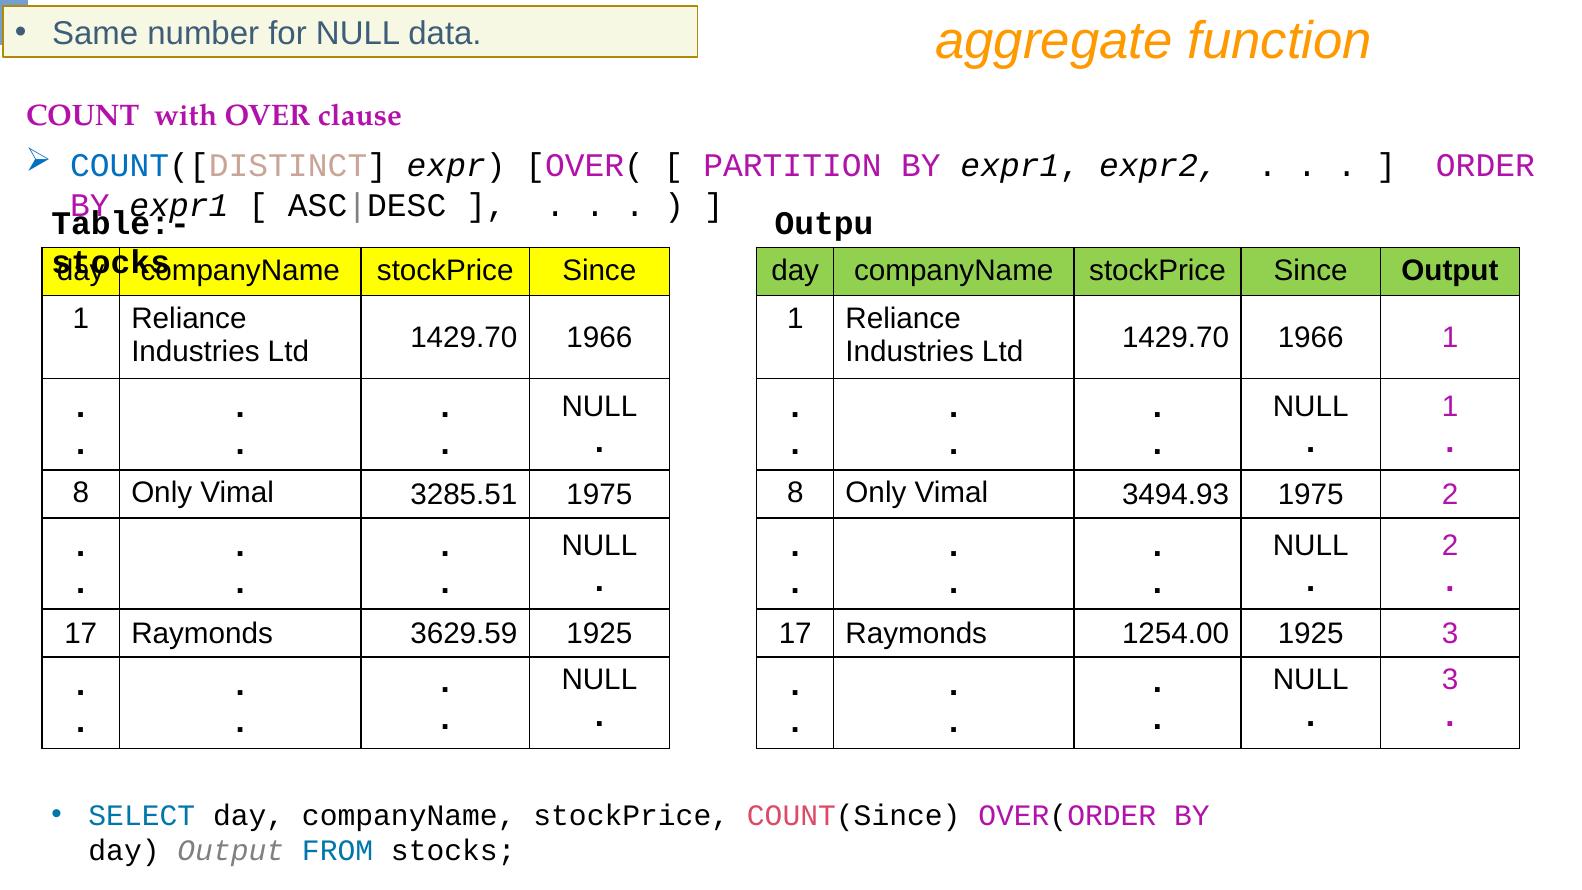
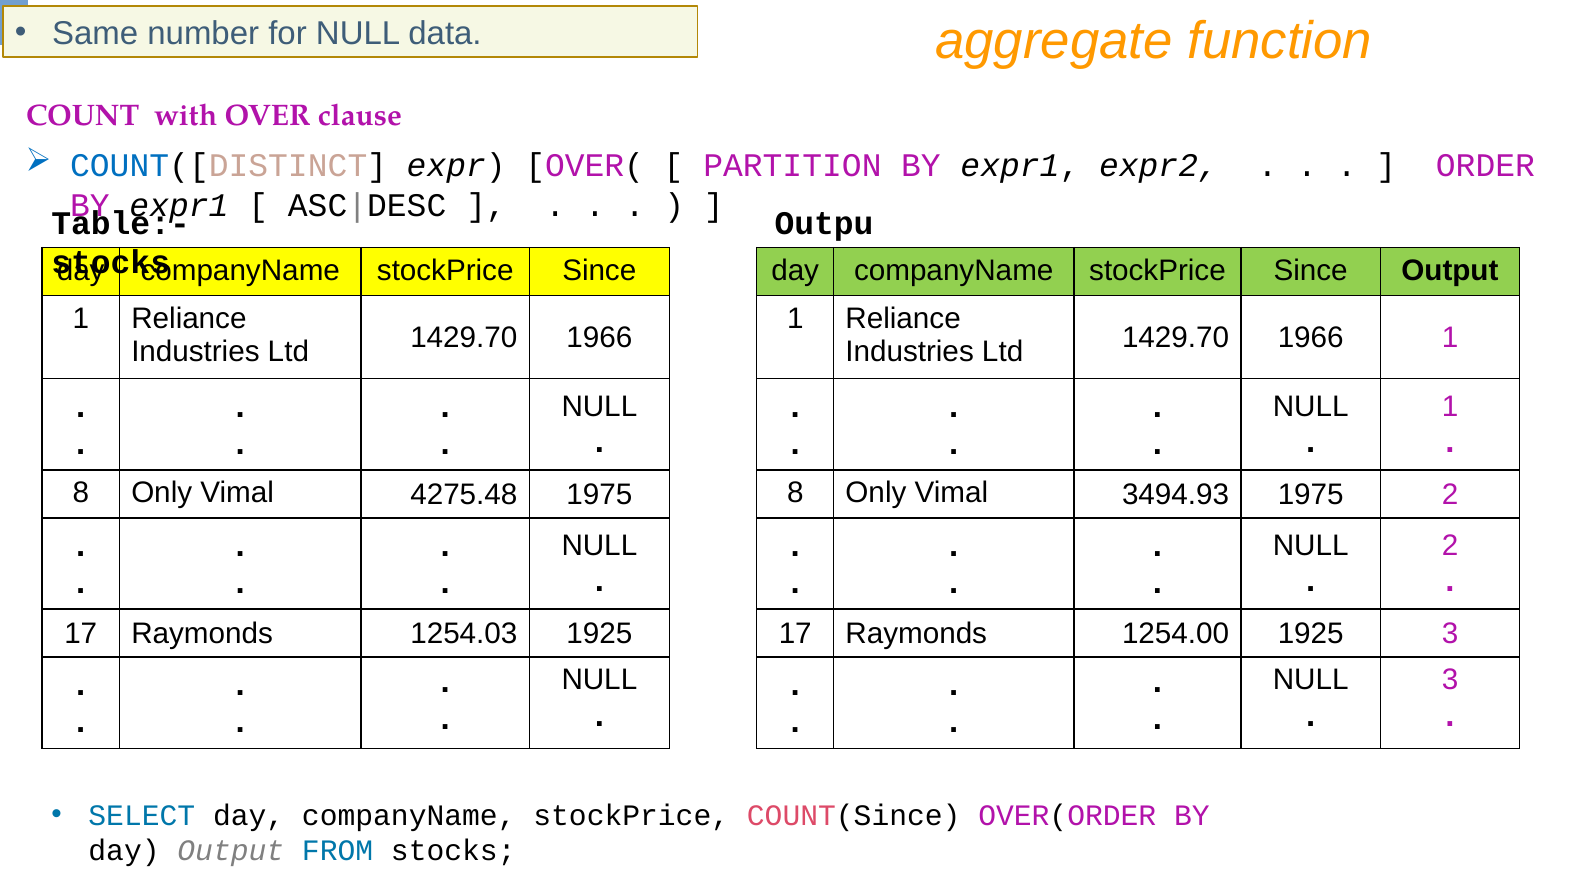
3285.51: 3285.51 -> 4275.48 (464, 494)
3629.59: 3629.59 -> 1254.03 (464, 633)
